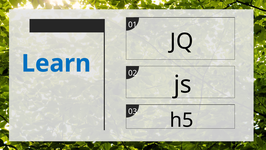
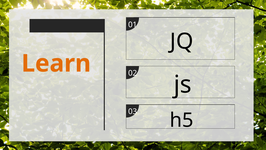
Learn colour: blue -> orange (56, 63)
